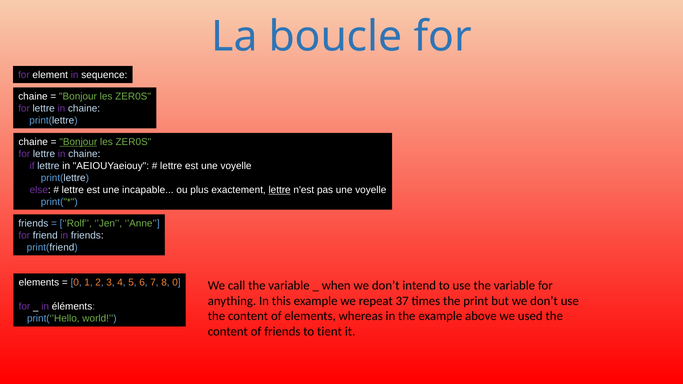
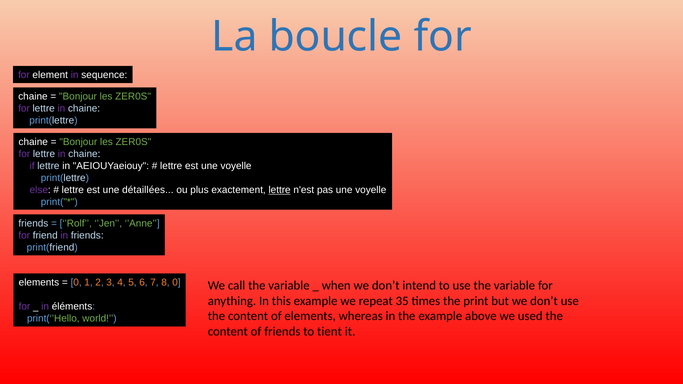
Bonjour underline: present -> none (78, 142)
incapable: incapable -> détaillées (148, 190)
37: 37 -> 35 (402, 301)
